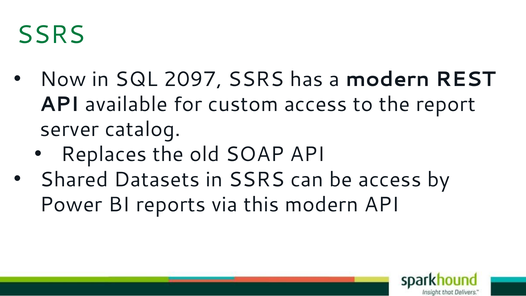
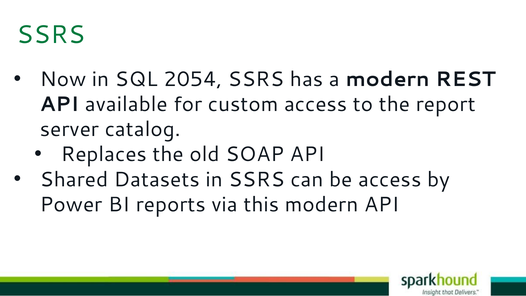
2097: 2097 -> 2054 (193, 79)
